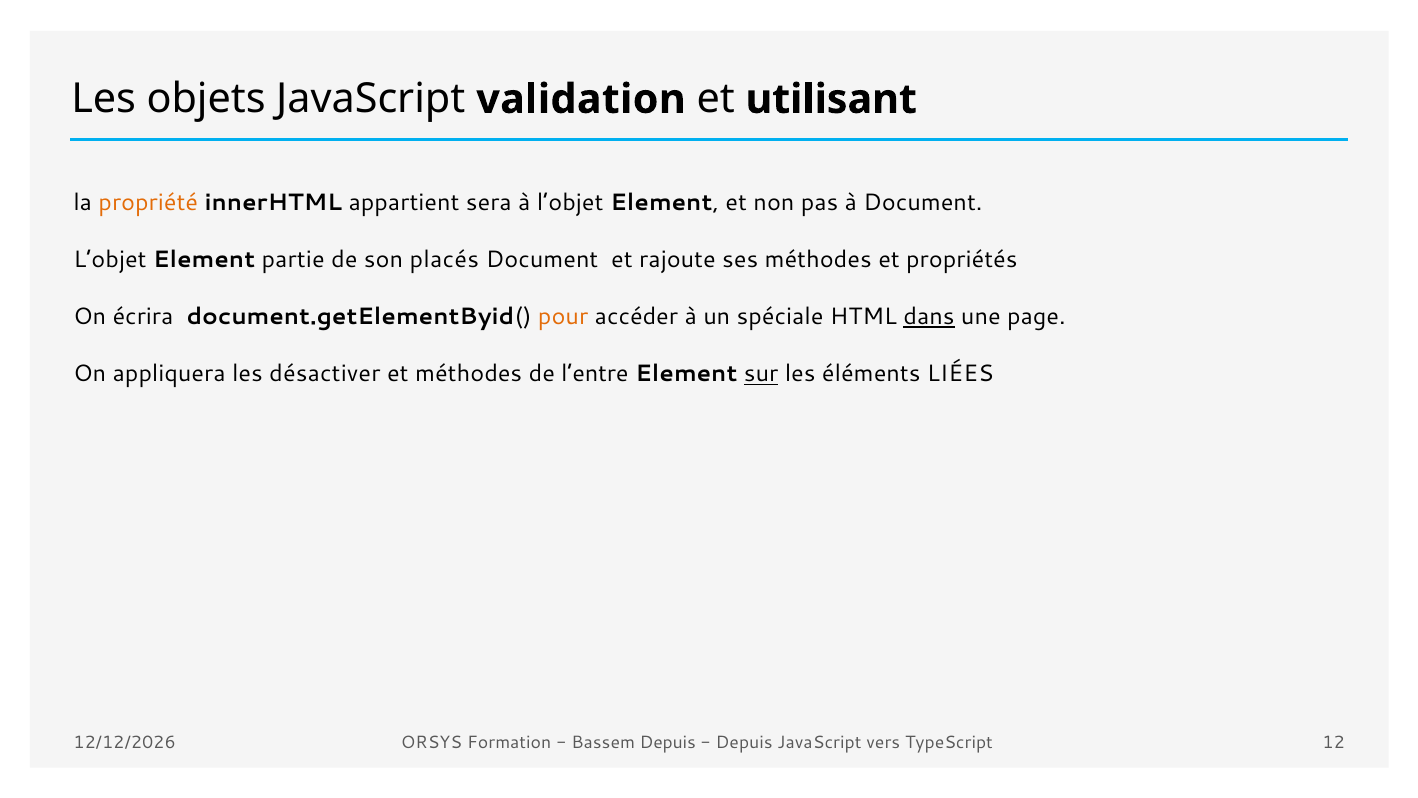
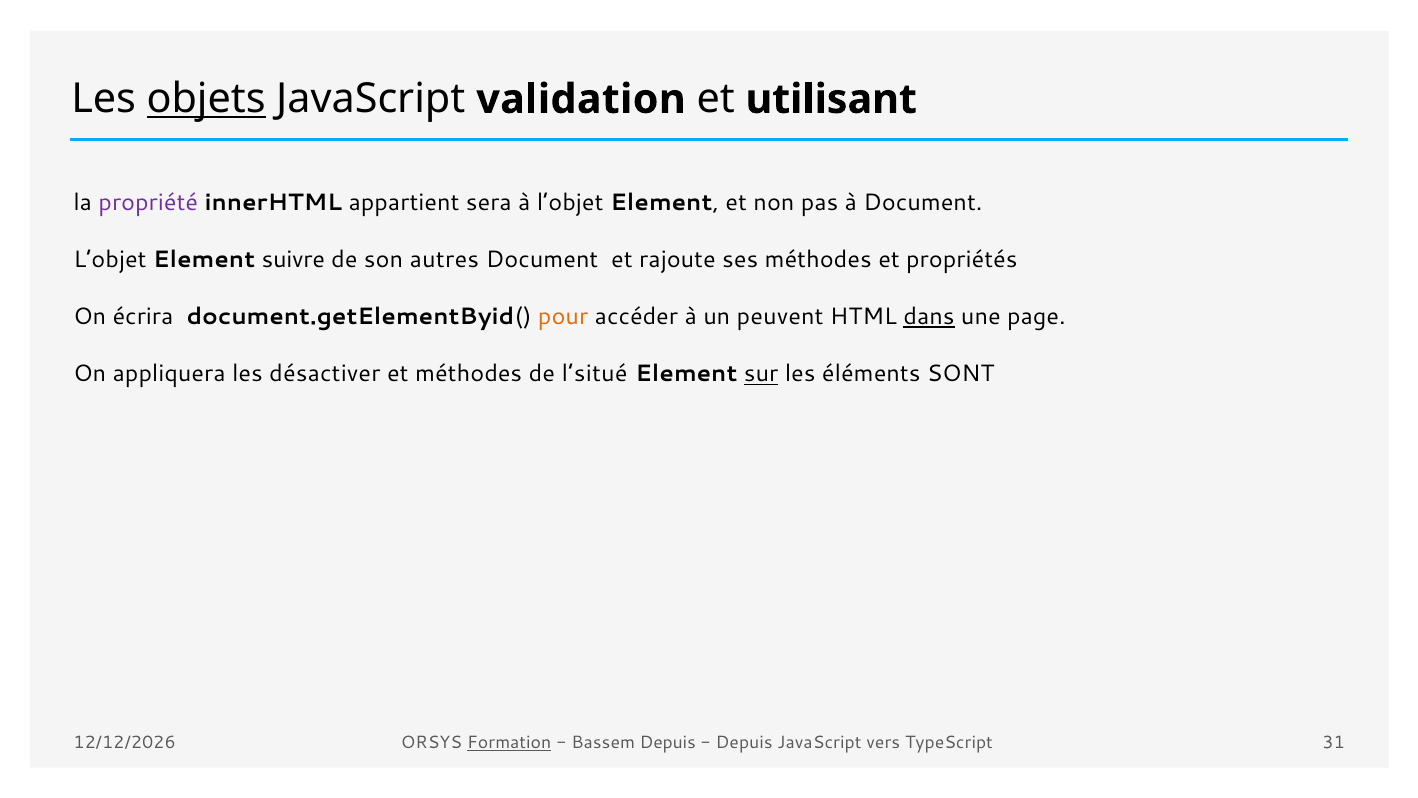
objets underline: none -> present (206, 99)
propriété colour: orange -> purple (148, 202)
partie: partie -> suivre (293, 259)
placés: placés -> autres (444, 259)
spéciale: spéciale -> peuvent (780, 317)
l’entre: l’entre -> l’situé (595, 374)
LIÉES: LIÉES -> SONT (961, 374)
Formation underline: none -> present (509, 742)
12: 12 -> 31 (1334, 742)
